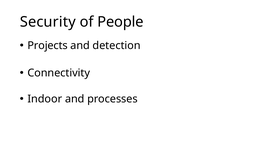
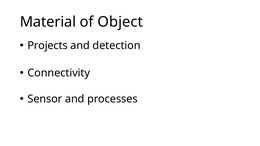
Security: Security -> Material (48, 22)
People: People -> Object (120, 22)
Indoor: Indoor -> Sensor (45, 99)
